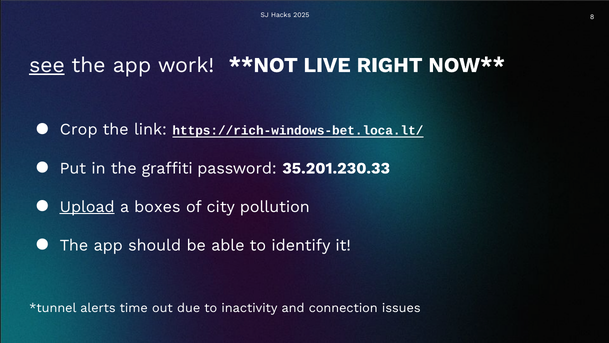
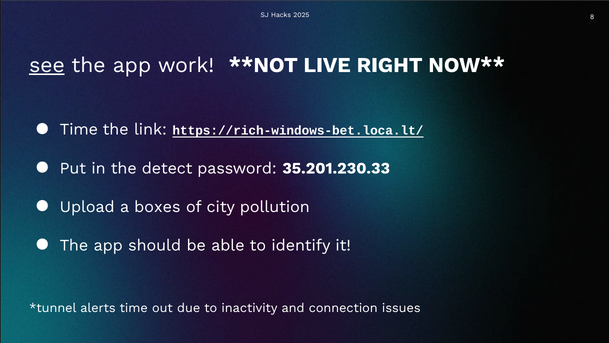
Crop: Crop -> Time (79, 129)
graffiti: graffiti -> detect (167, 168)
Upload underline: present -> none (87, 207)
